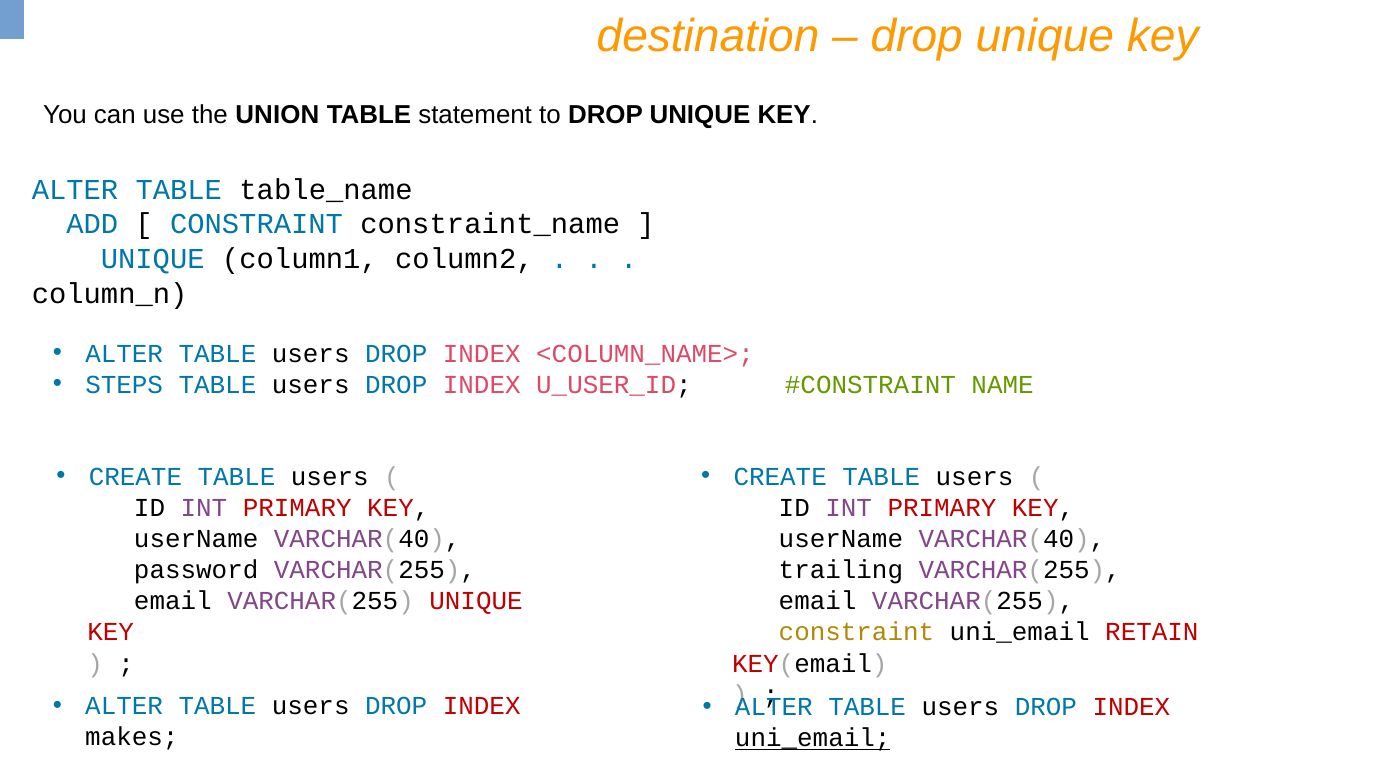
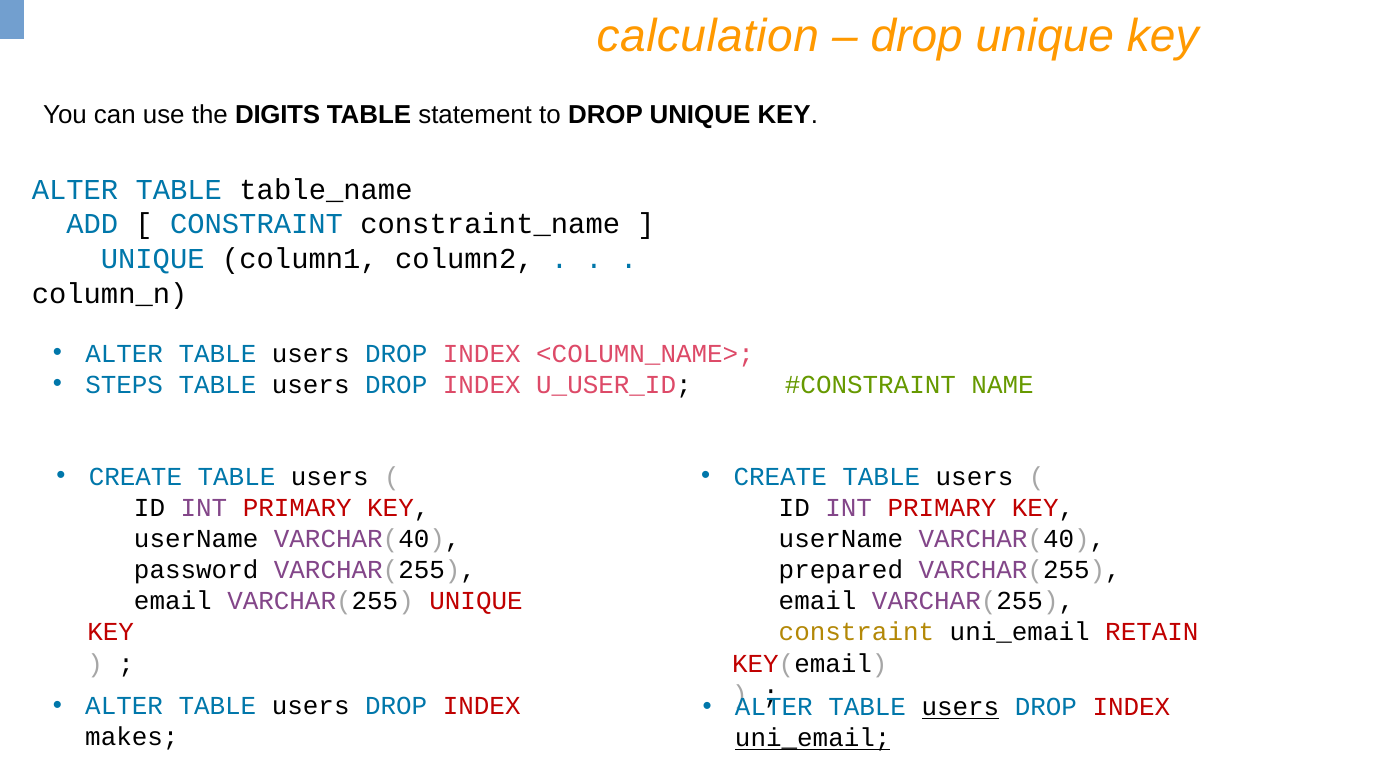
destination: destination -> calculation (708, 36)
UNION: UNION -> DIGITS (278, 115)
trailing: trailing -> prepared (841, 570)
users underline: none -> present (960, 707)
